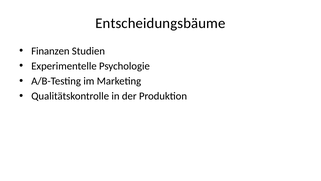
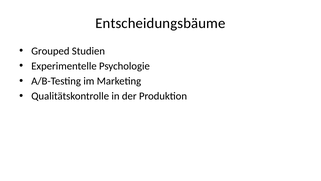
Finanzen: Finanzen -> Grouped (50, 51)
